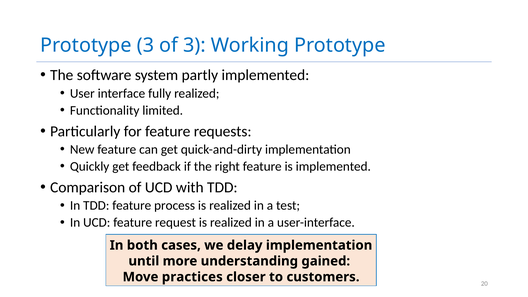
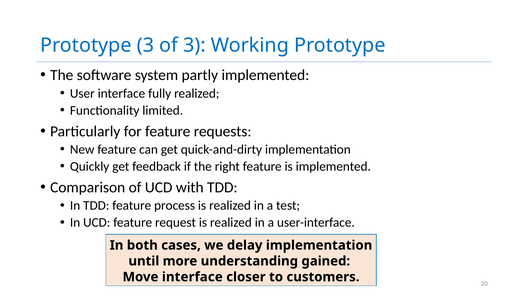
Move practices: practices -> interface (192, 277)
